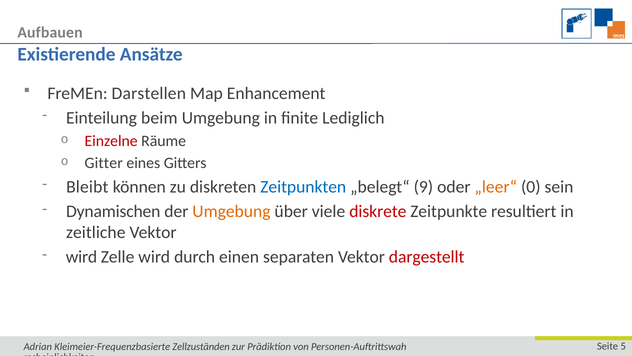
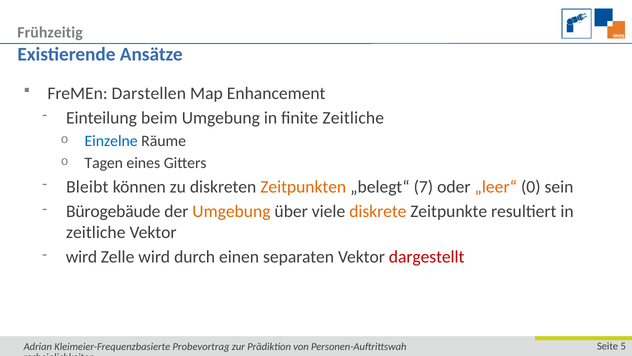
Aufbauen: Aufbauen -> Frühzeitig (50, 32)
finite Lediglich: Lediglich -> Zeitliche (353, 118)
Einzelne colour: red -> blue (111, 141)
Gitter: Gitter -> Tagen (104, 163)
Zeitpunkten colour: blue -> orange (303, 187)
9: 9 -> 7 (423, 187)
Dynamischen: Dynamischen -> Bürogebäude (113, 211)
diskrete colour: red -> orange (378, 211)
Zellzuständen: Zellzuständen -> Probevortrag (201, 346)
